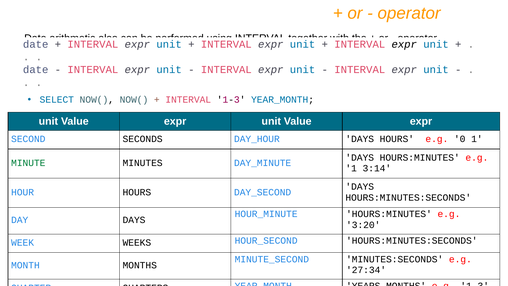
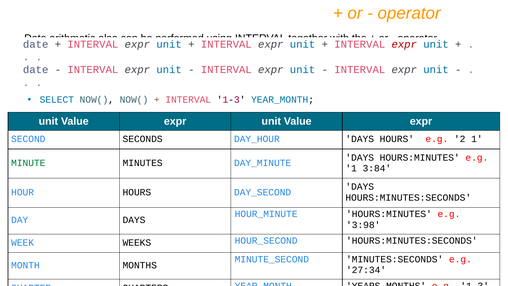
expr colour: black -> red (404, 44)
0: 0 -> 2 (460, 139)
3:14: 3:14 -> 3:84 (377, 168)
3:20: 3:20 -> 3:98 (363, 225)
